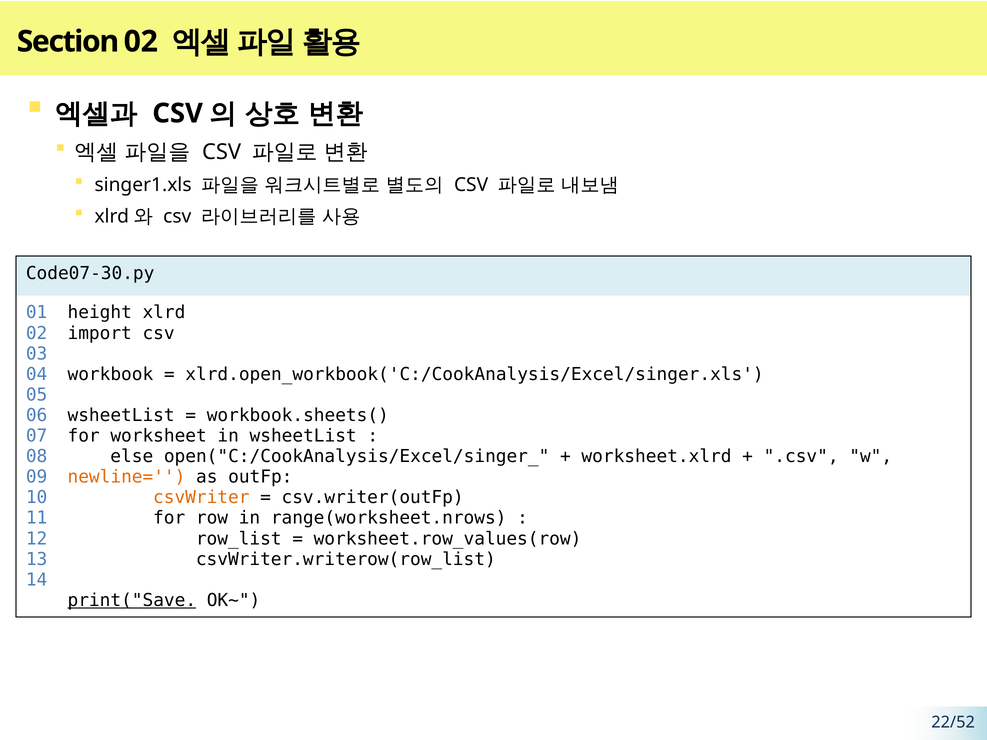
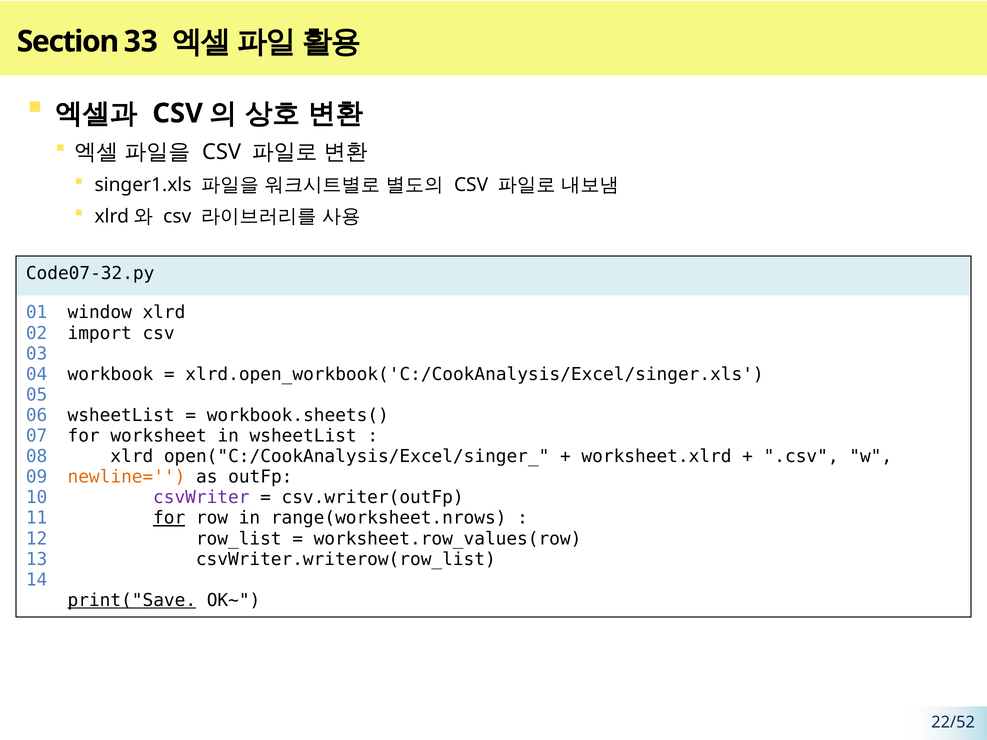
Section 02: 02 -> 33 (141, 42)
Code07-30.py: Code07-30.py -> Code07-32.py (90, 273)
height: height -> window (100, 313)
else: else -> xlrd (132, 457)
csvWriter colour: orange -> purple (201, 498)
for underline: none -> present (169, 518)
